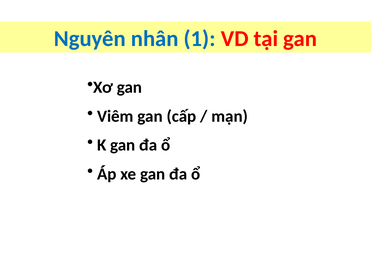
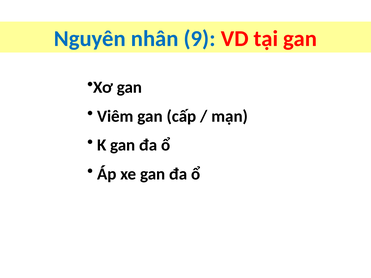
1: 1 -> 9 (200, 39)
